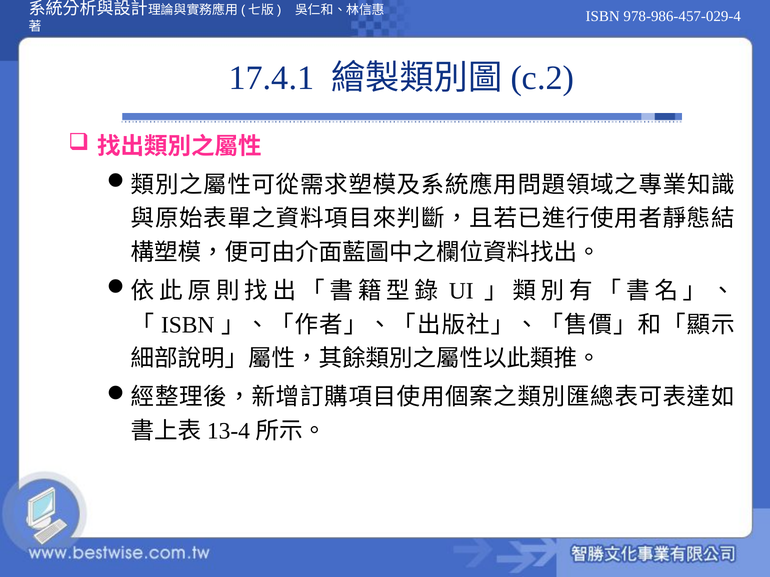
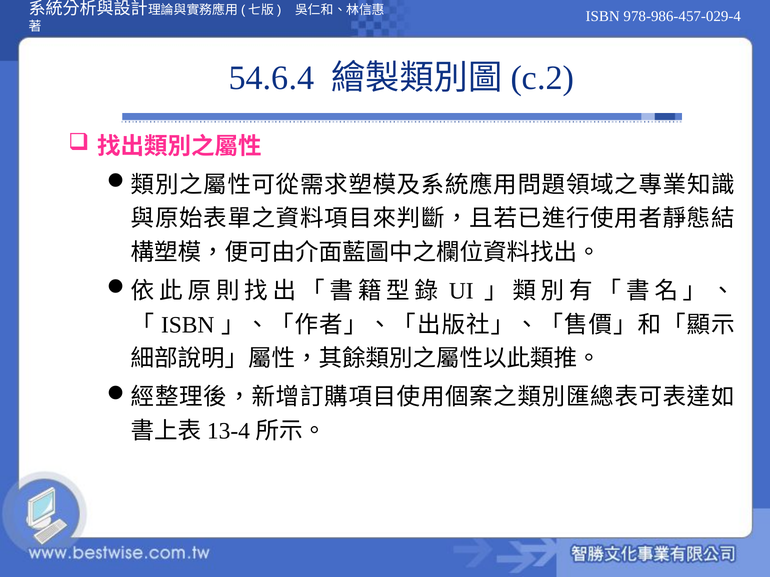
17.4.1: 17.4.1 -> 54.6.4 (271, 78)
